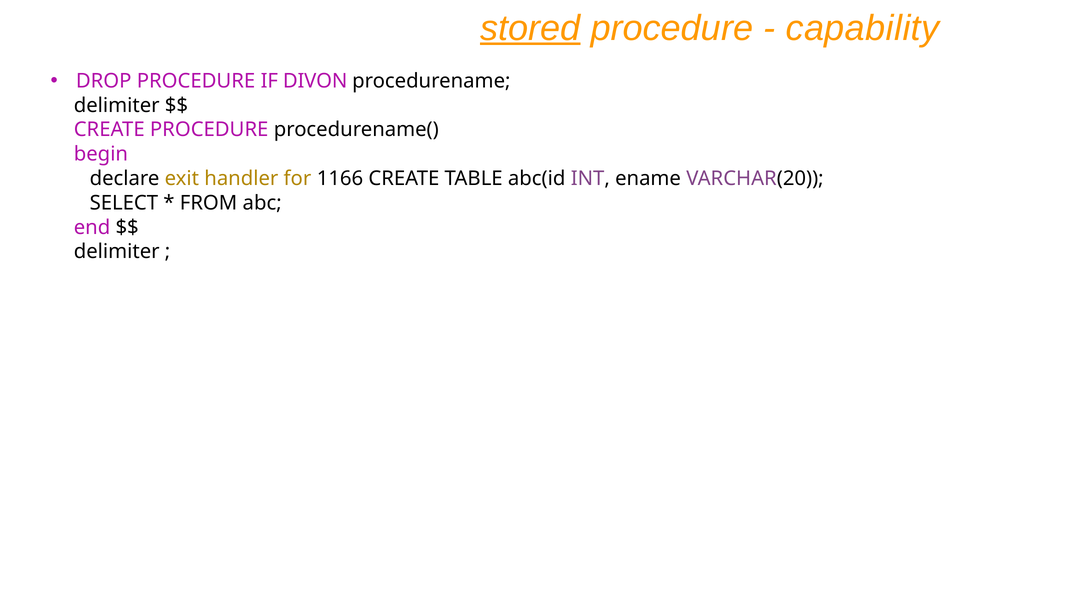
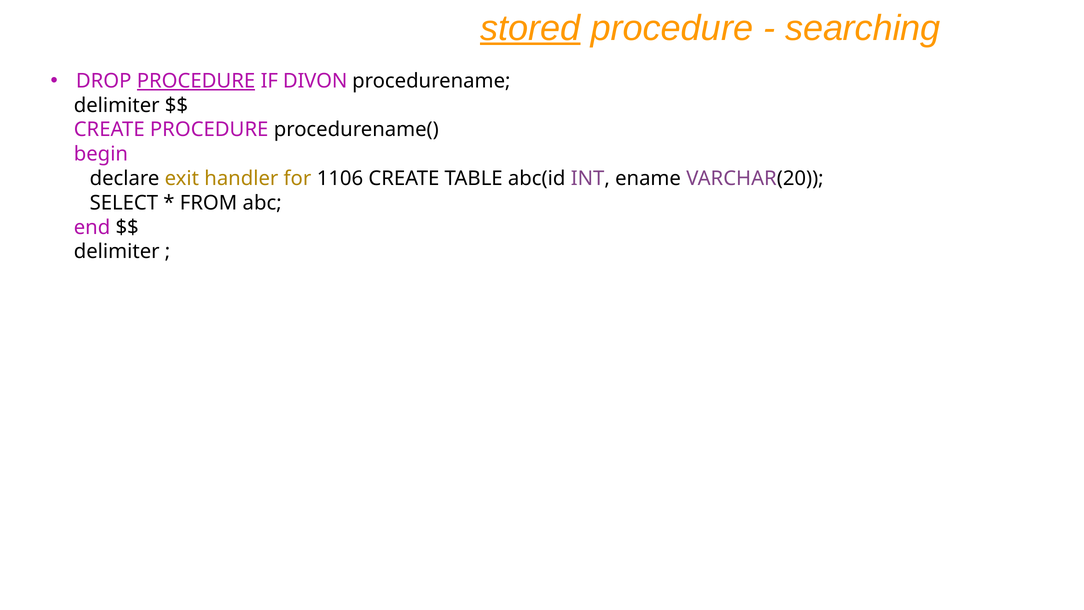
capability: capability -> searching (863, 28)
PROCEDURE underline: none -> present (196, 81)
1166: 1166 -> 1106 (340, 178)
